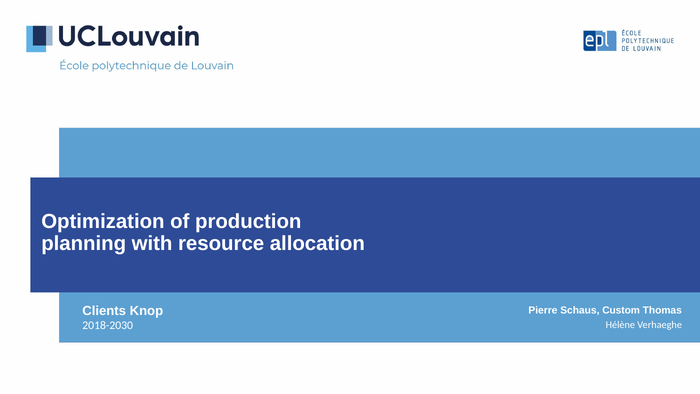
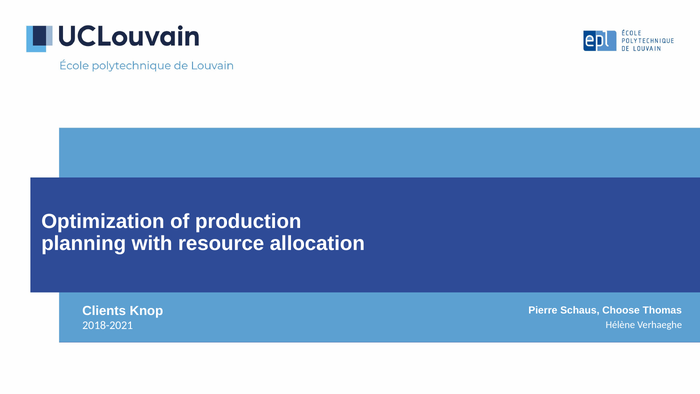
Custom: Custom -> Choose (621, 310)
2018-2030: 2018-2030 -> 2018-2021 (108, 325)
